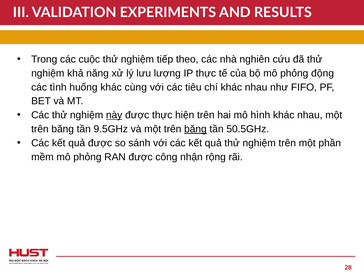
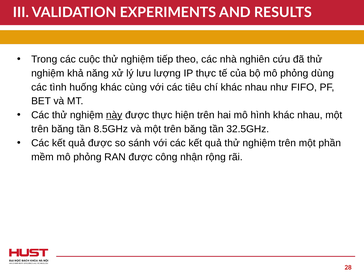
động: động -> dùng (323, 73)
9.5GHz: 9.5GHz -> 8.5GHz (111, 129)
băng underline: present -> none (195, 129)
50.5GHz: 50.5GHz -> 32.5GHz (248, 129)
